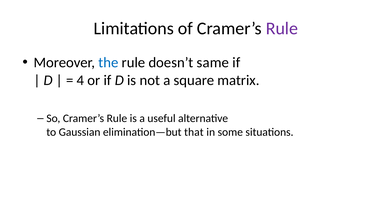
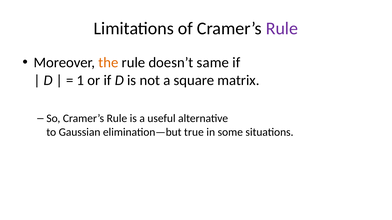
the colour: blue -> orange (108, 63)
4: 4 -> 1 (80, 80)
that: that -> true (194, 132)
